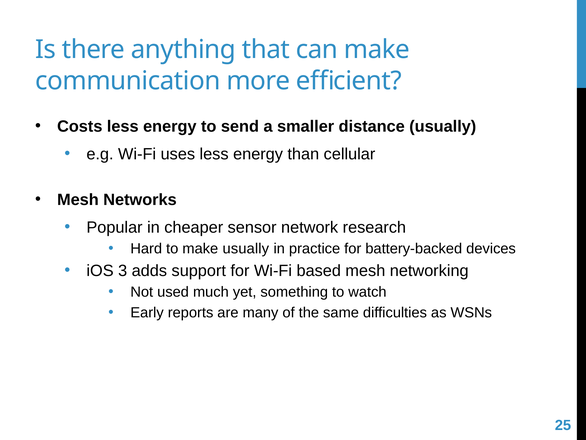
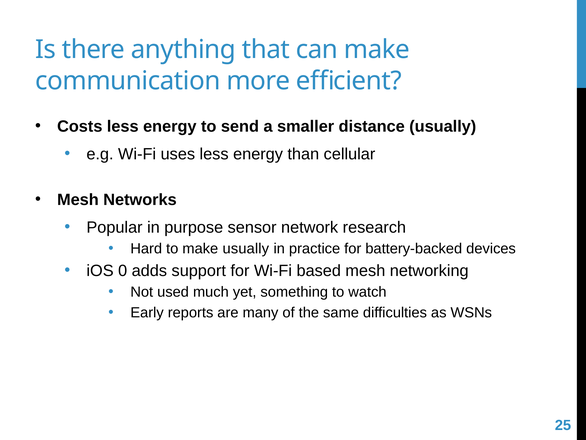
cheaper: cheaper -> purpose (194, 227)
3: 3 -> 0 (123, 270)
